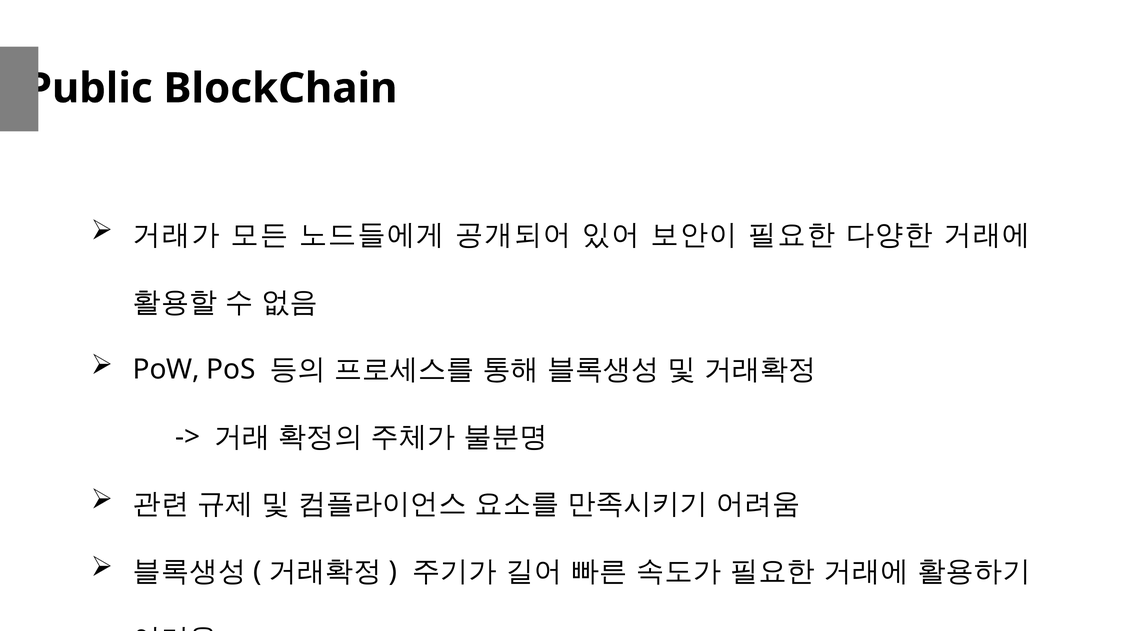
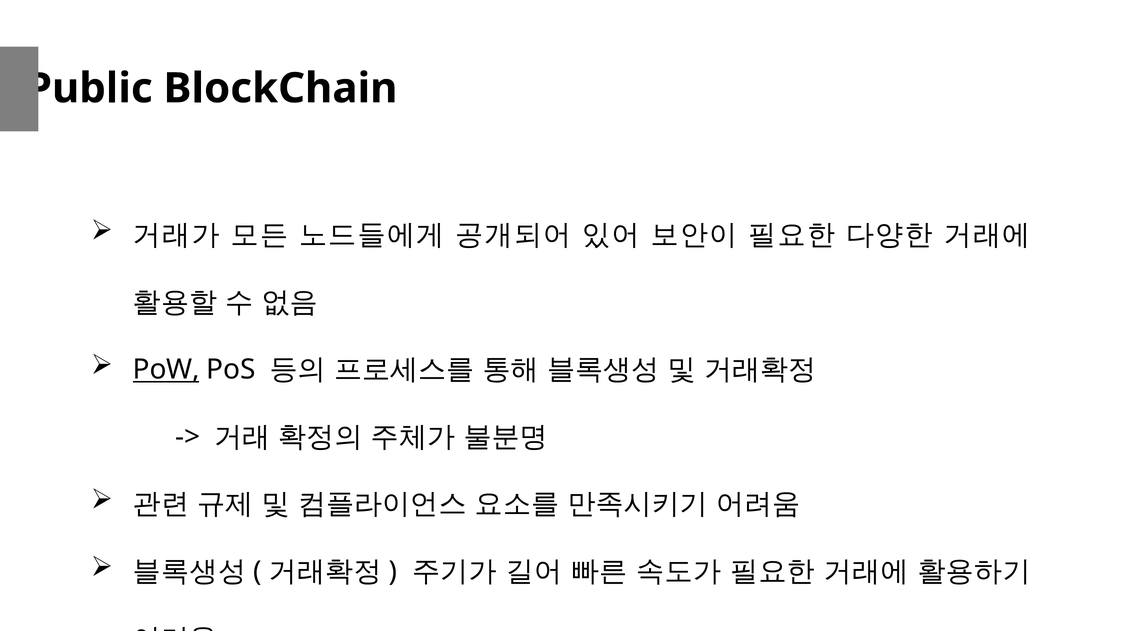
PoW underline: none -> present (166, 370)
